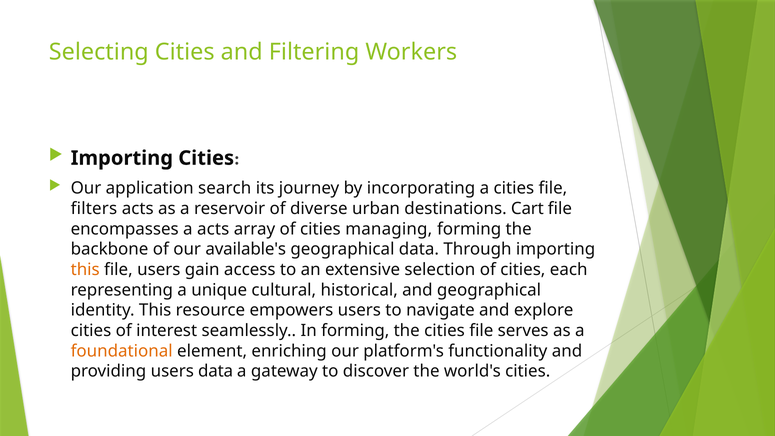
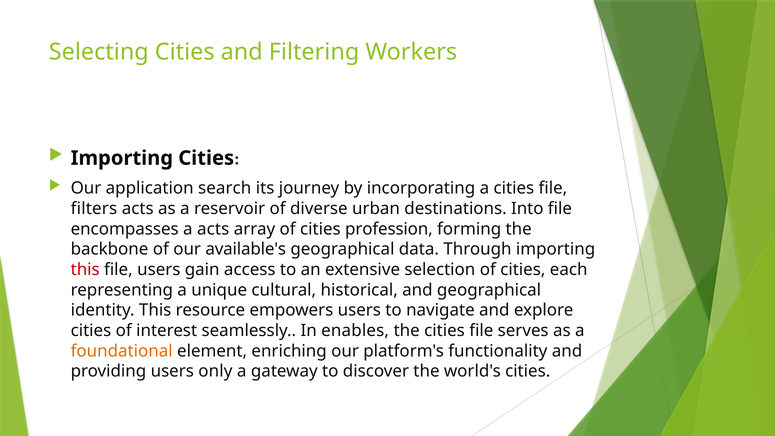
Cart: Cart -> Into (527, 209)
managing: managing -> profession (389, 229)
this colour: orange -> red (85, 270)
In forming: forming -> enables (355, 331)
users data: data -> only (215, 371)
